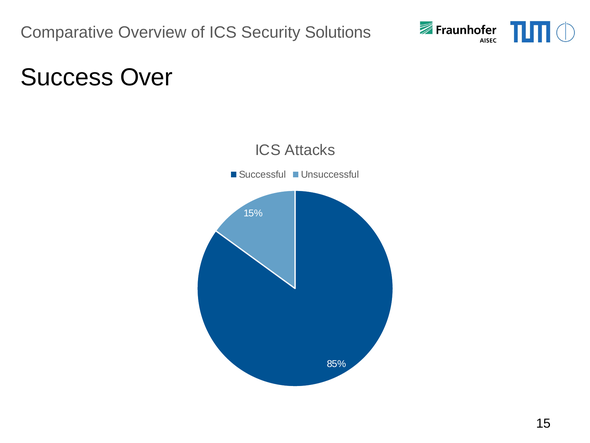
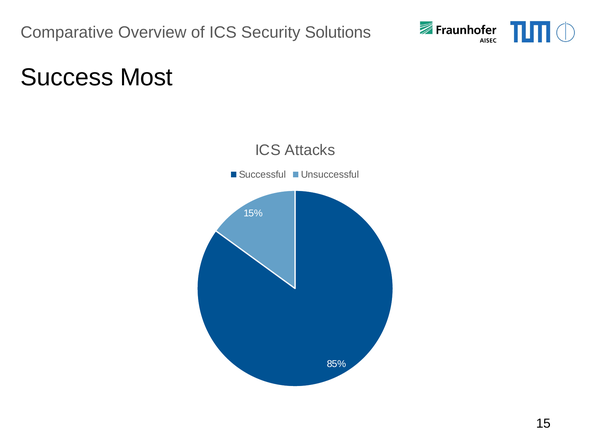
Over: Over -> Most (146, 77)
